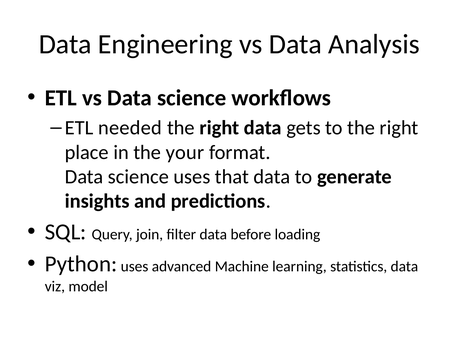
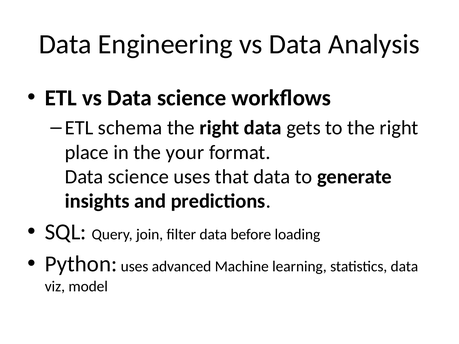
needed: needed -> schema (130, 128)
